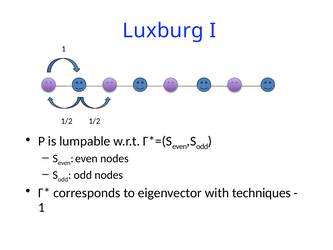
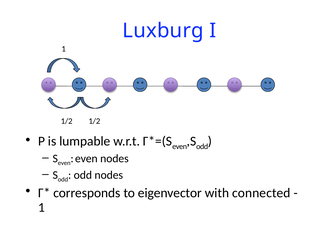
techniques: techniques -> connected (261, 193)
